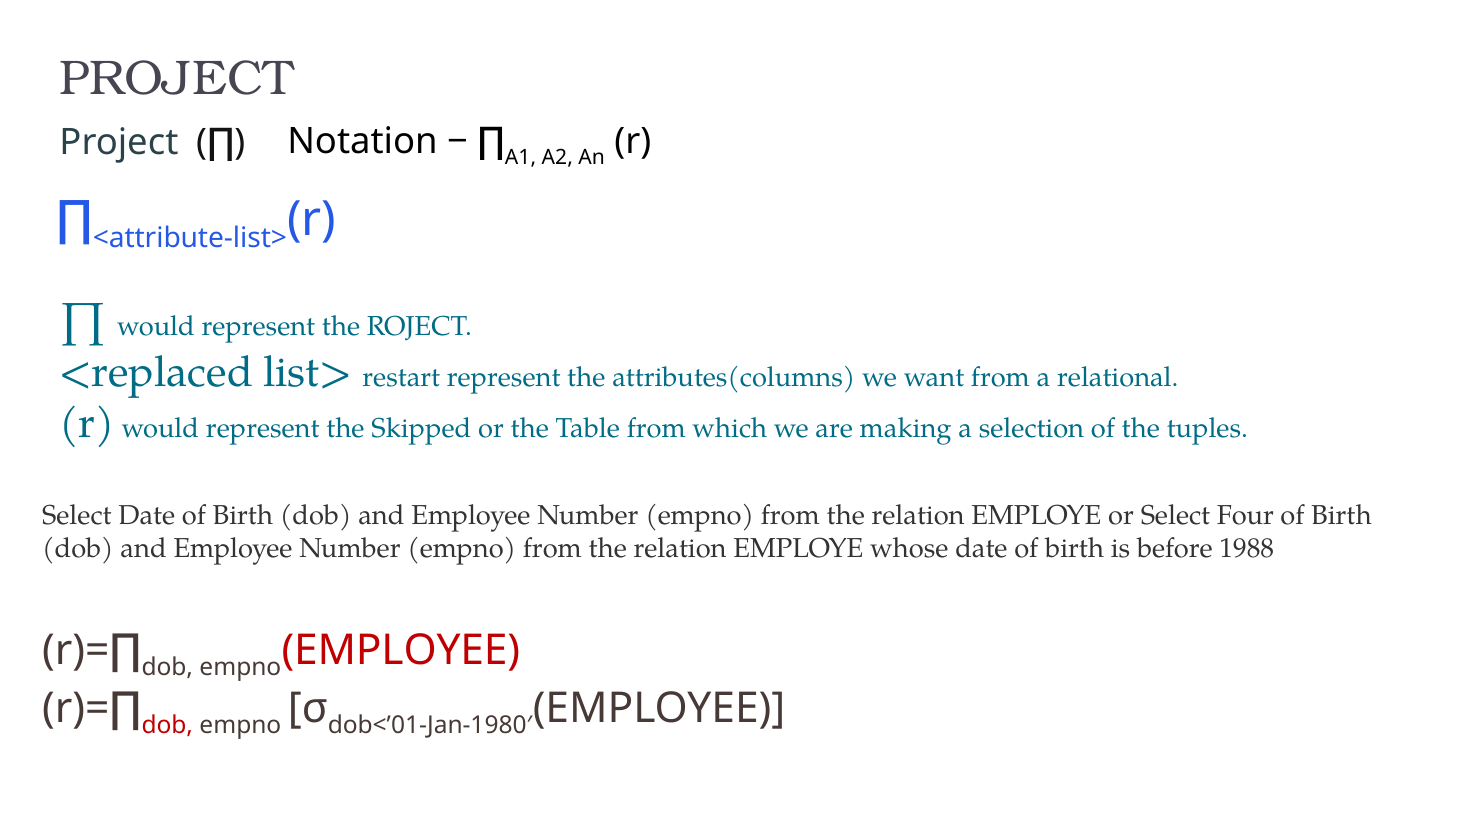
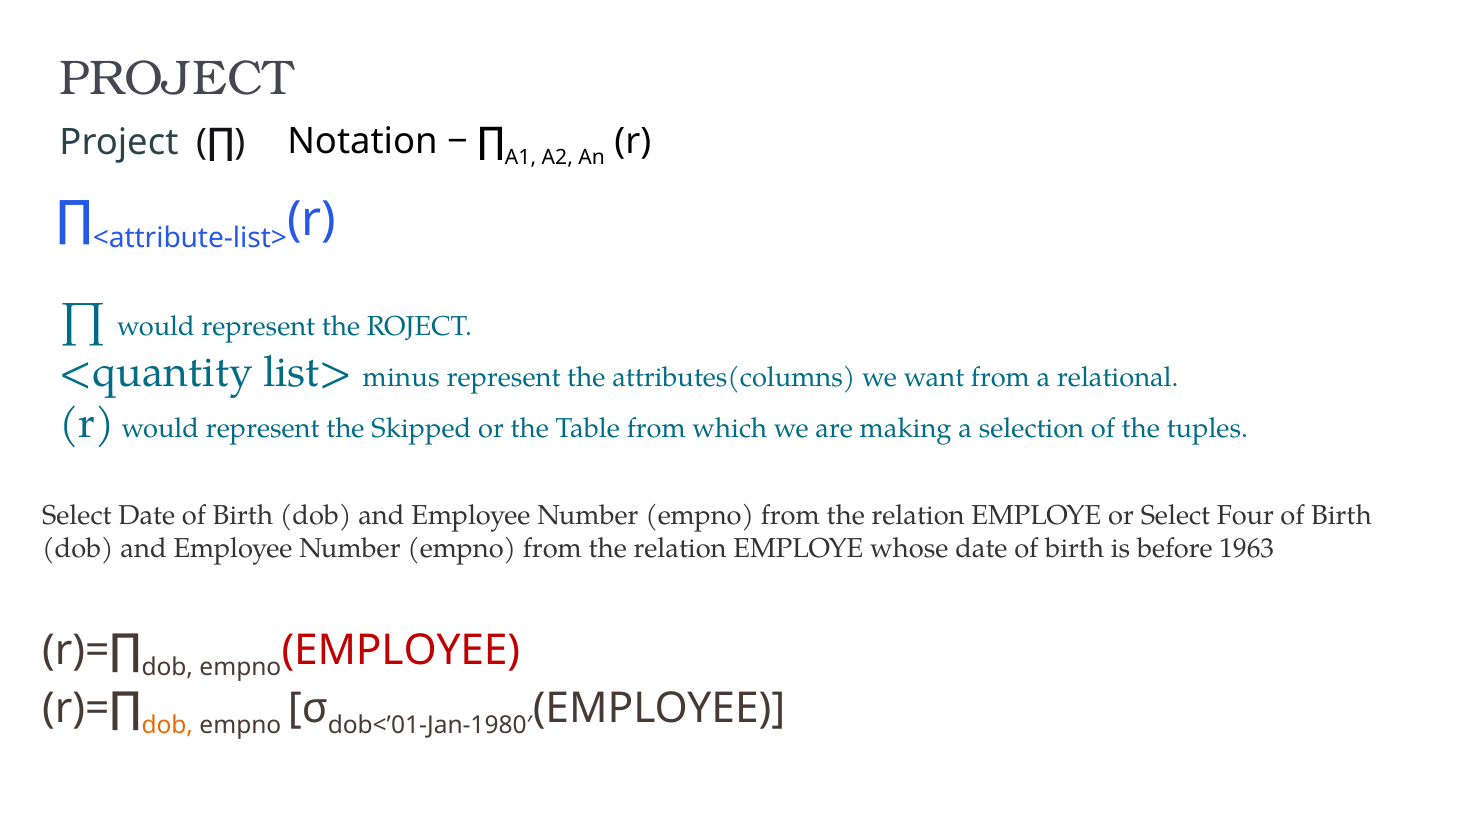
<replaced: <replaced -> <quantity (156, 372)
restart: restart -> minus (401, 377)
1988: 1988 -> 1963 (1247, 548)
dob colour: red -> orange (167, 725)
